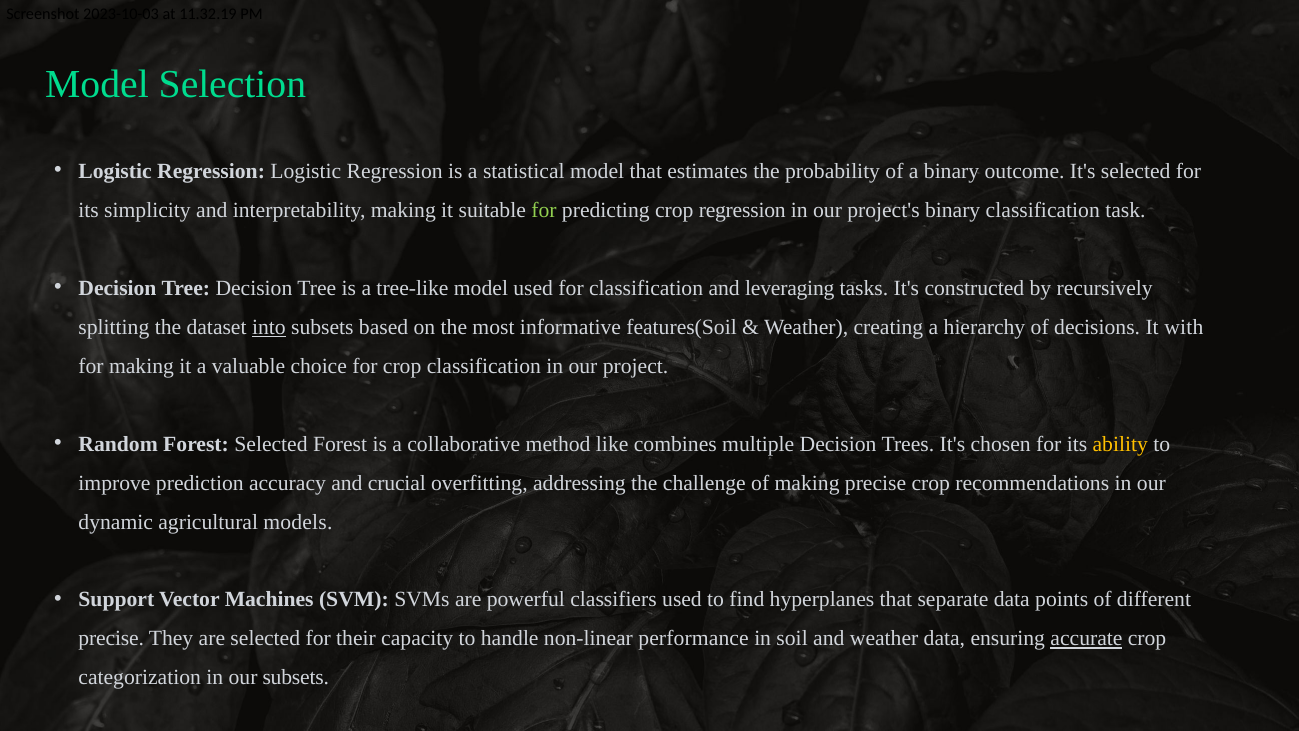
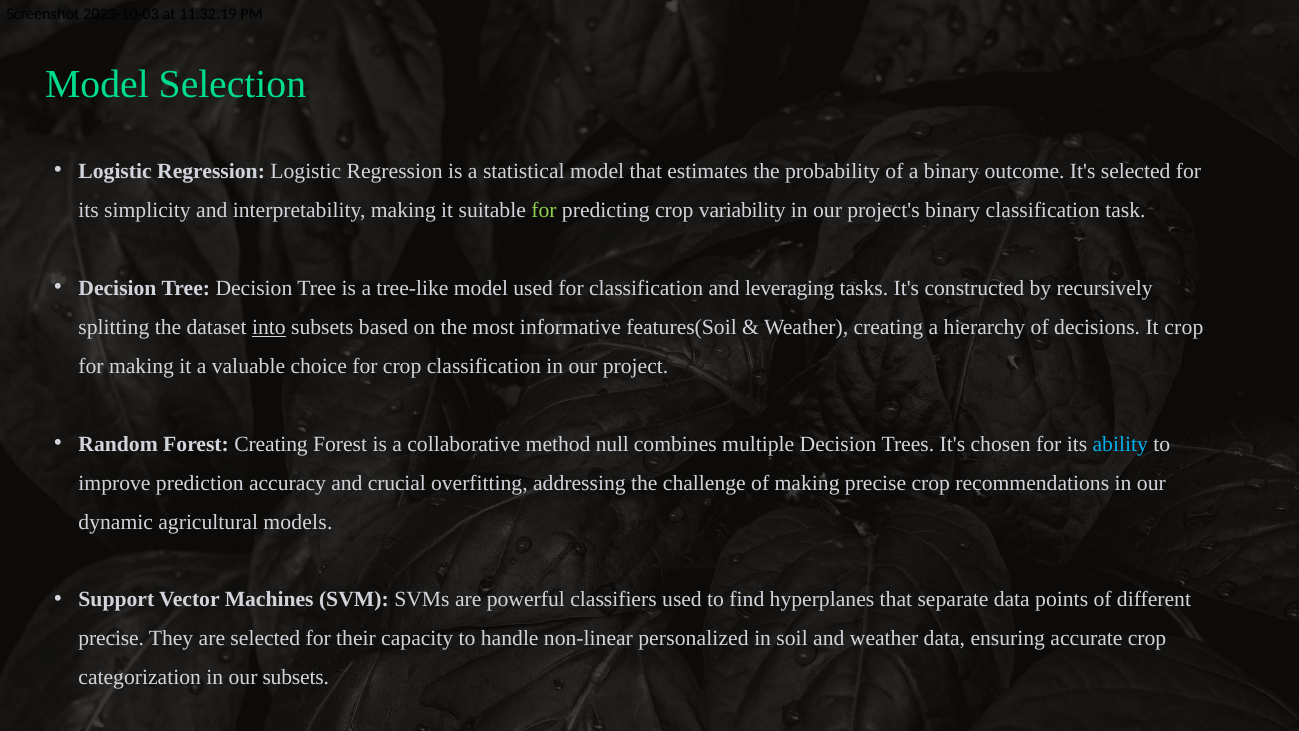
crop regression: regression -> variability (742, 210)
It with: with -> crop (1184, 327)
Forest Selected: Selected -> Creating (271, 444)
like: like -> null (612, 444)
ability colour: yellow -> light blue (1120, 444)
performance: performance -> personalized (694, 639)
accurate underline: present -> none (1086, 639)
